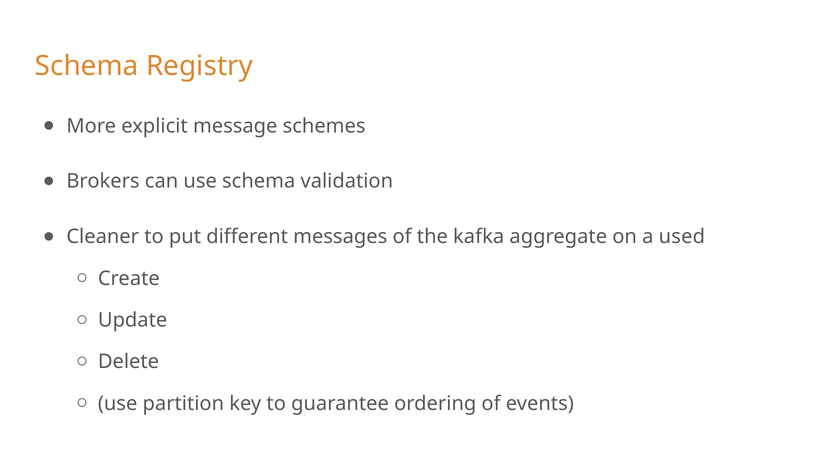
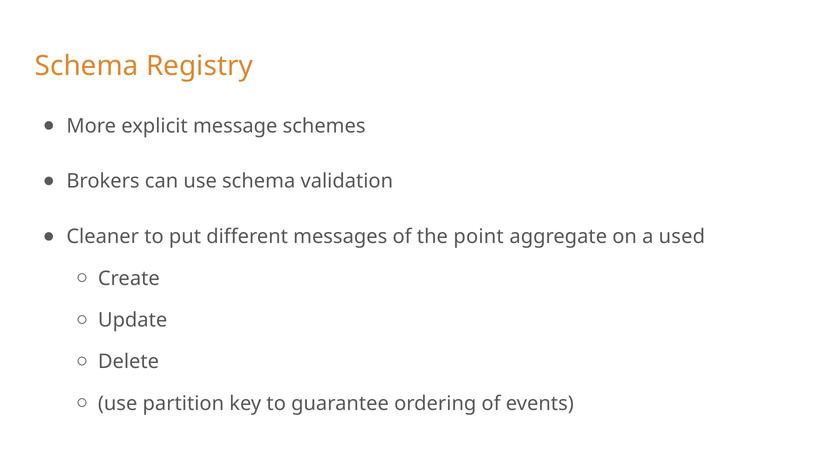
kafka: kafka -> point (479, 237)
